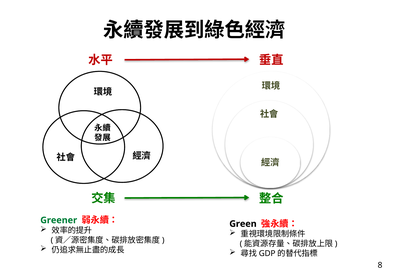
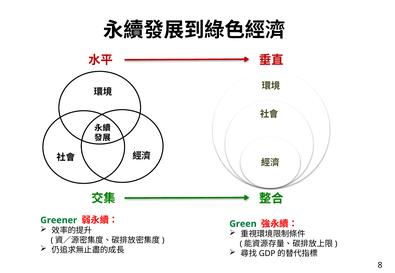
Green colour: black -> green (243, 224)
